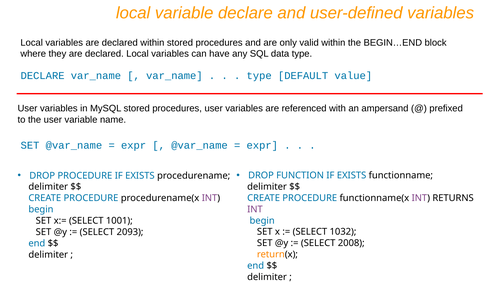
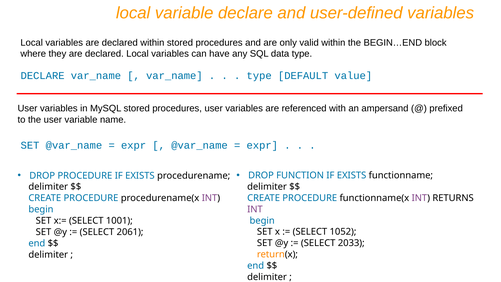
1032: 1032 -> 1052 (343, 232)
2093: 2093 -> 2061 (130, 232)
2008: 2008 -> 2033 (351, 243)
